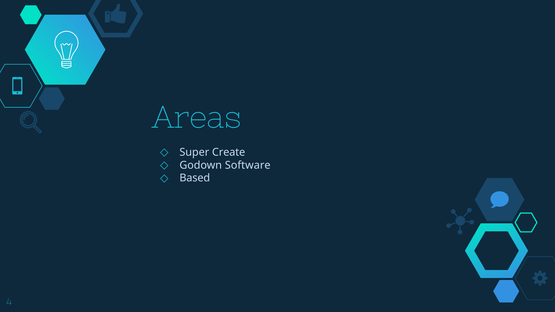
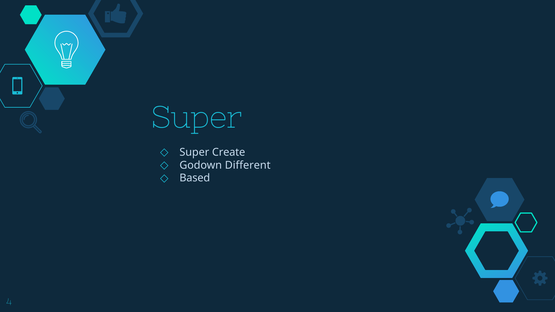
Areas: Areas -> Super (197, 118)
Software: Software -> Different (248, 165)
